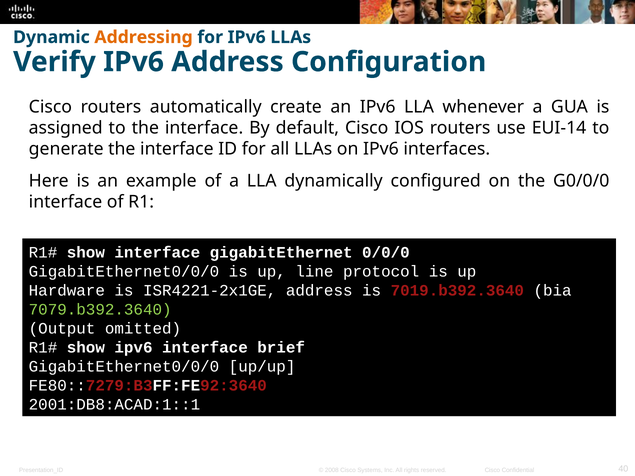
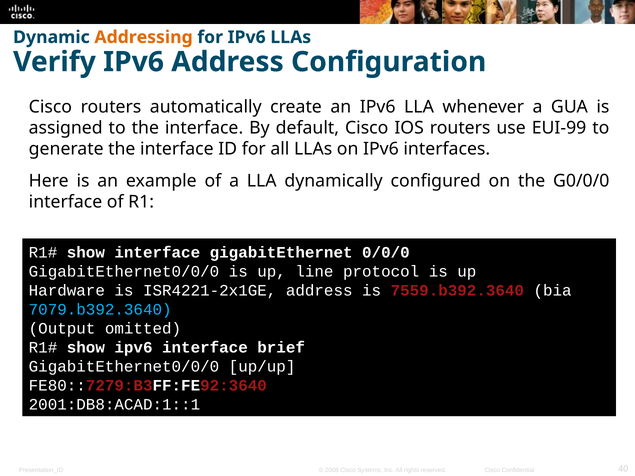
EUI-14: EUI-14 -> EUI-99 (559, 128)
7019.b392.3640: 7019.b392.3640 -> 7559.b392.3640 (457, 291)
7079.b392.3640 colour: light green -> light blue (100, 310)
